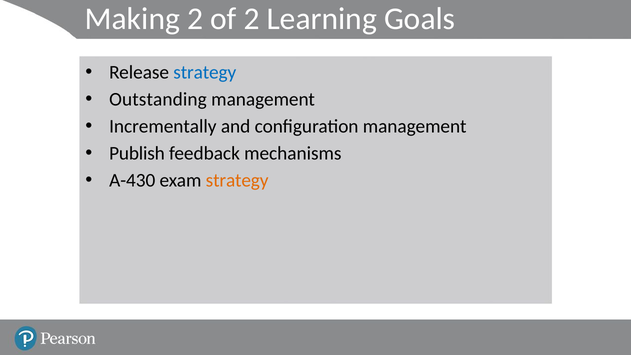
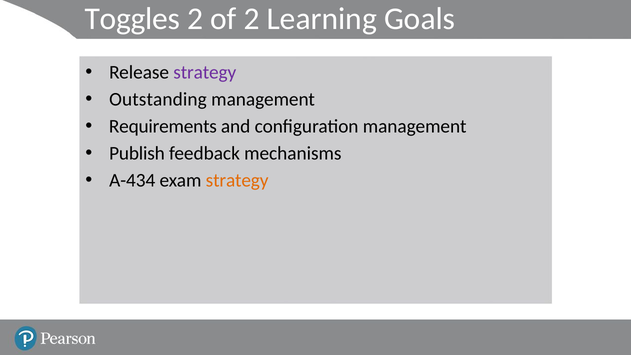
Making: Making -> Toggles (133, 19)
strategy colour: blue -> purple (205, 72)
Incrementally: Incrementally -> Requirements (163, 126)
A-430: A-430 -> A-434 (132, 180)
